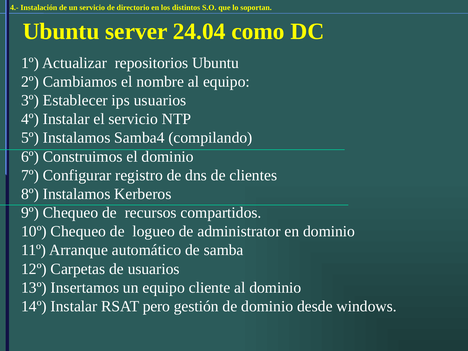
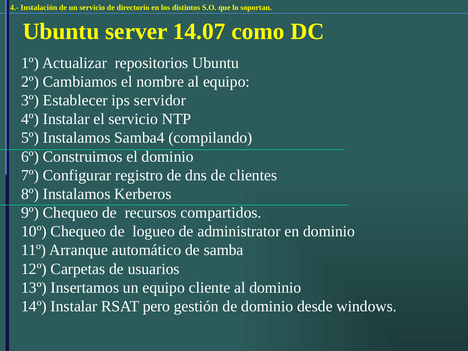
24.04: 24.04 -> 14.07 (199, 31)
ips usuarios: usuarios -> servidor (160, 100)
